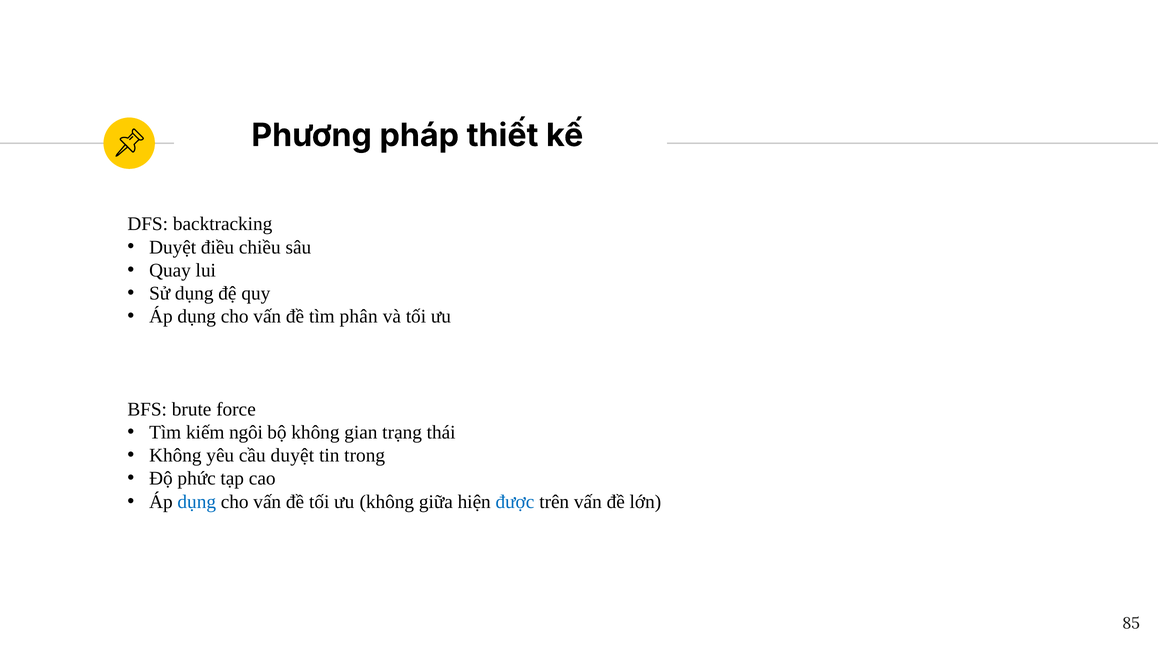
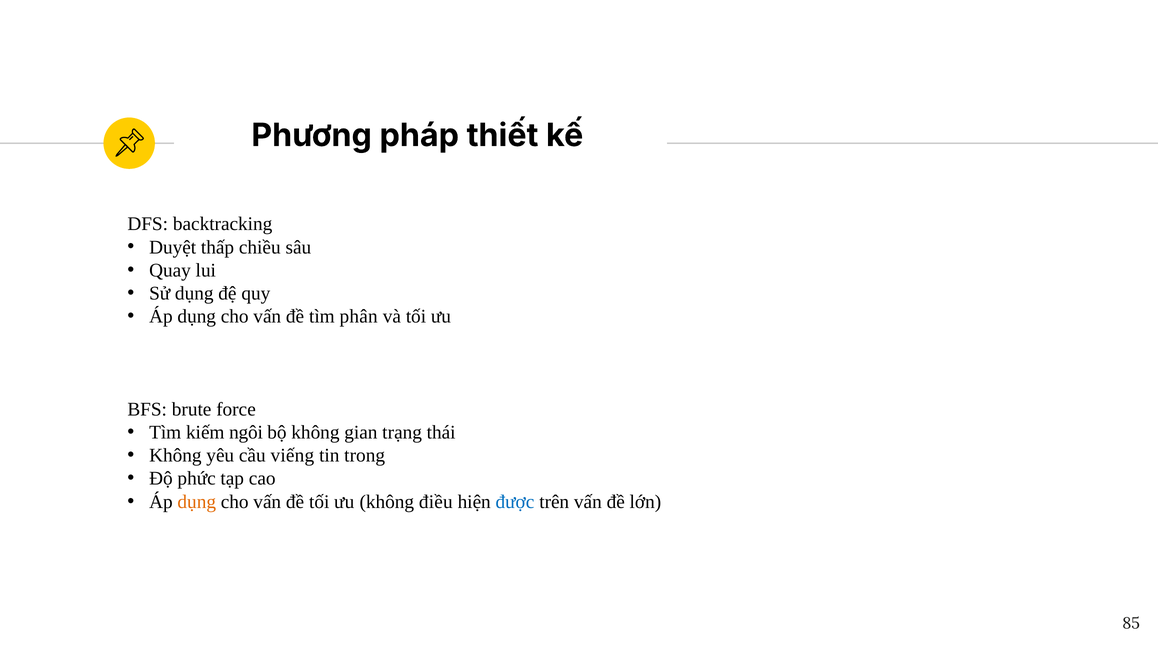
điều: điều -> thấp (218, 247)
cầu duyệt: duyệt -> viếng (292, 456)
dụng colour: blue -> orange (197, 502)
giữa: giữa -> điều (436, 502)
